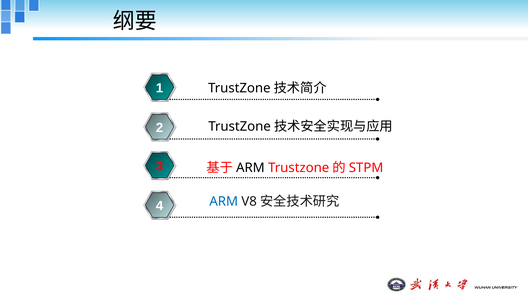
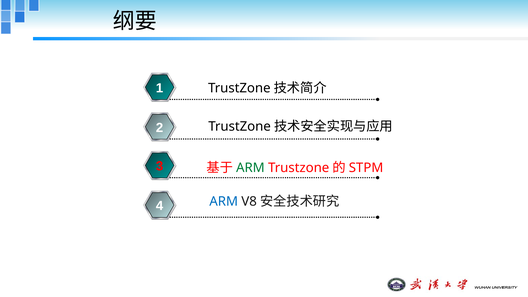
ARM colour: black -> green (250, 168)
